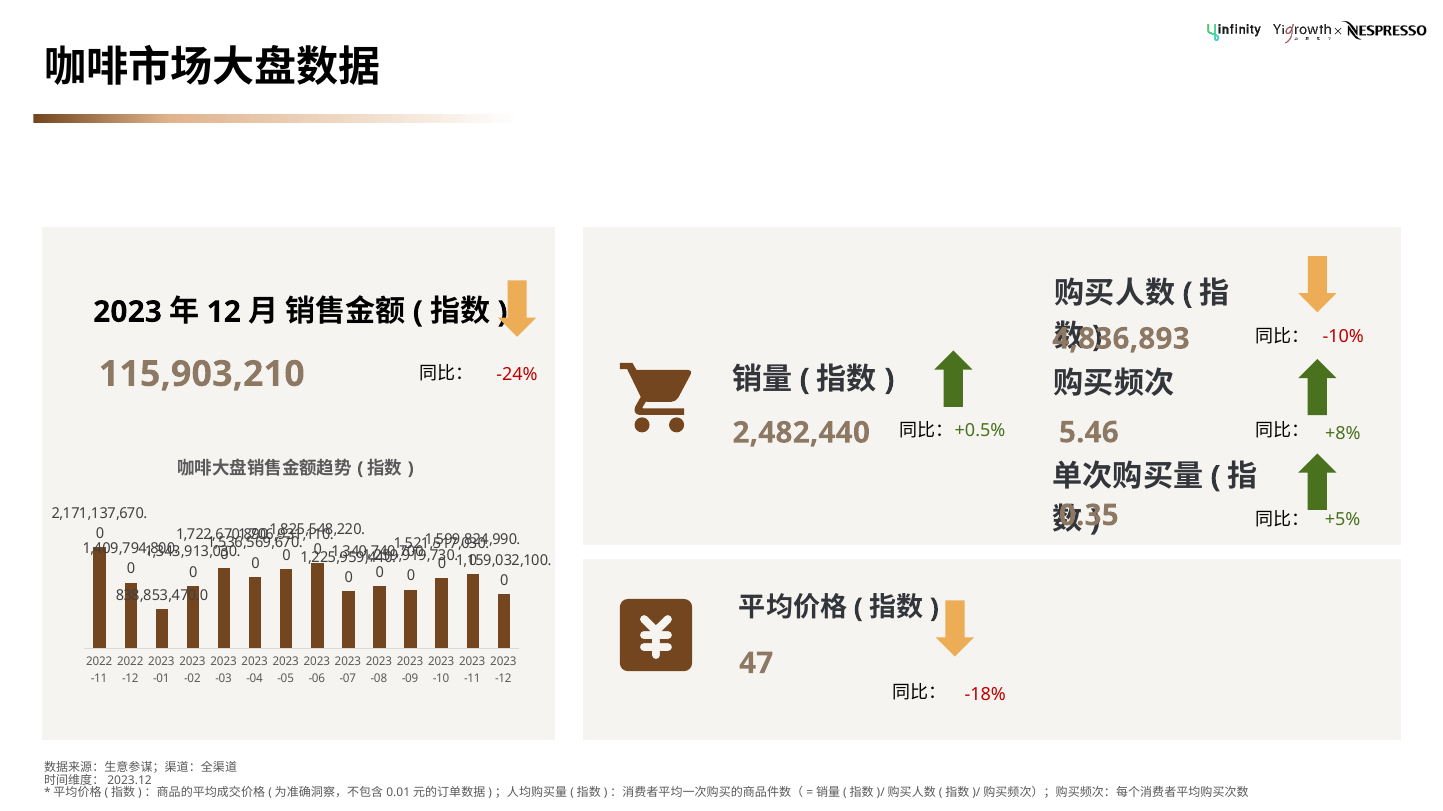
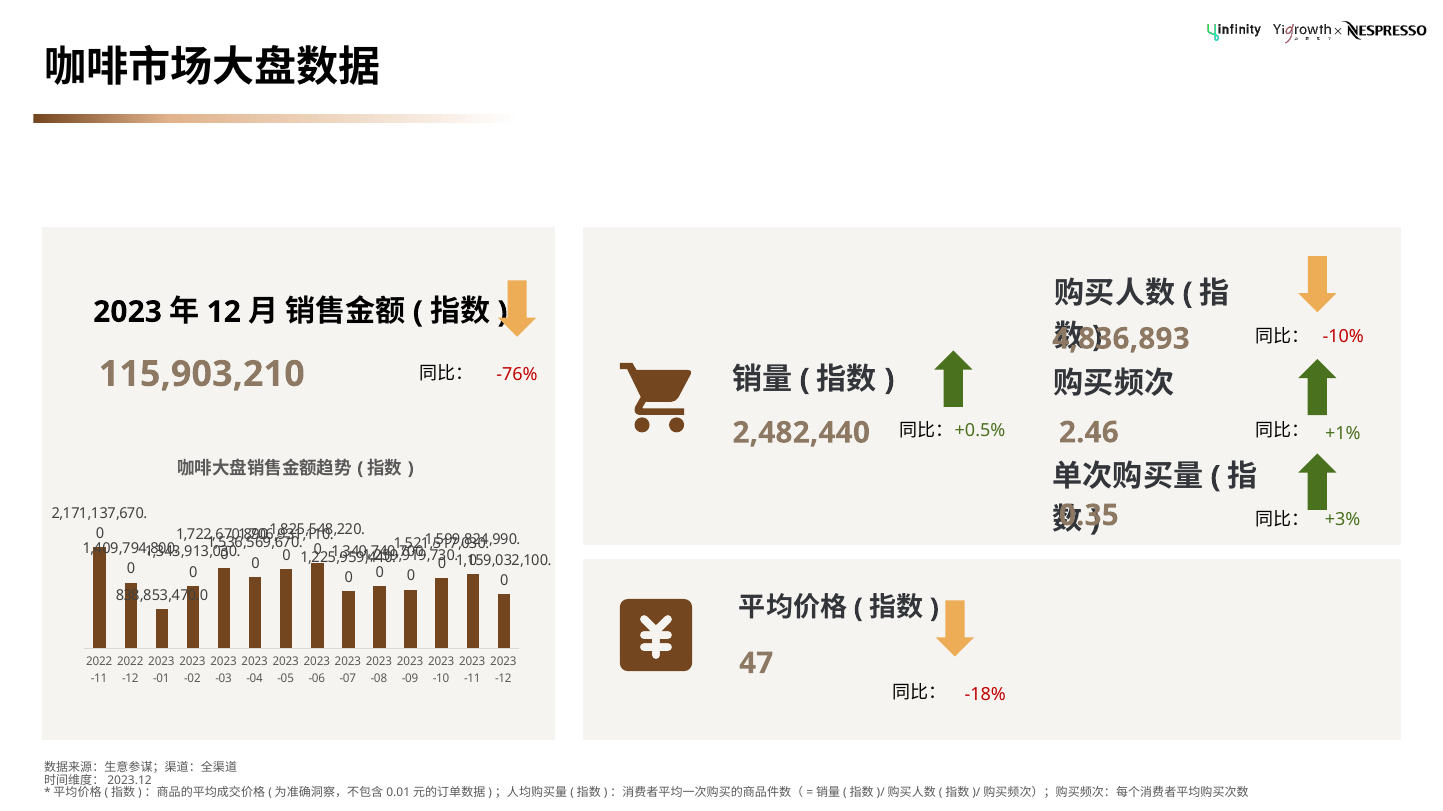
-24%: -24% -> -76% (517, 375)
+8%: +8% -> +1% (1343, 434)
5.46: 5.46 -> 2.46 (1089, 433)
+5%: +5% -> +3% (1343, 520)
